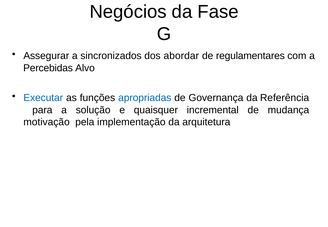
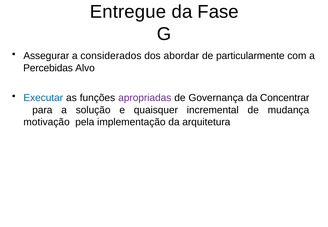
Negócios: Negócios -> Entregue (128, 12)
sincronizados: sincronizados -> considerados (111, 56)
regulamentares: regulamentares -> particularmente (250, 56)
apropriadas colour: blue -> purple (145, 98)
Referência: Referência -> Concentrar (285, 98)
